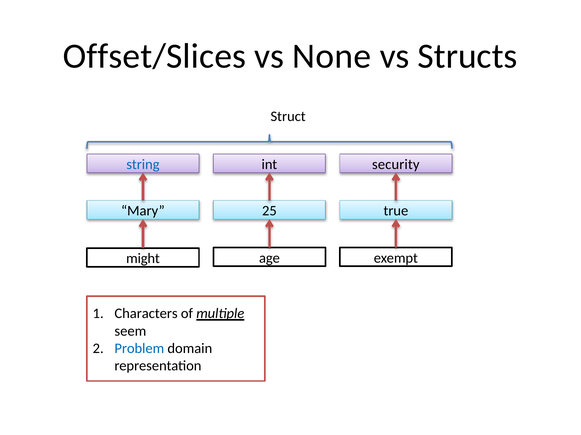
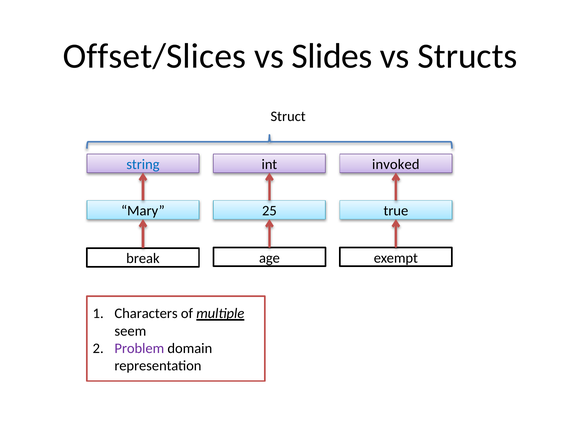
None: None -> Slides (332, 56)
security: security -> invoked (396, 165)
might: might -> break (143, 259)
Problem colour: blue -> purple (139, 349)
